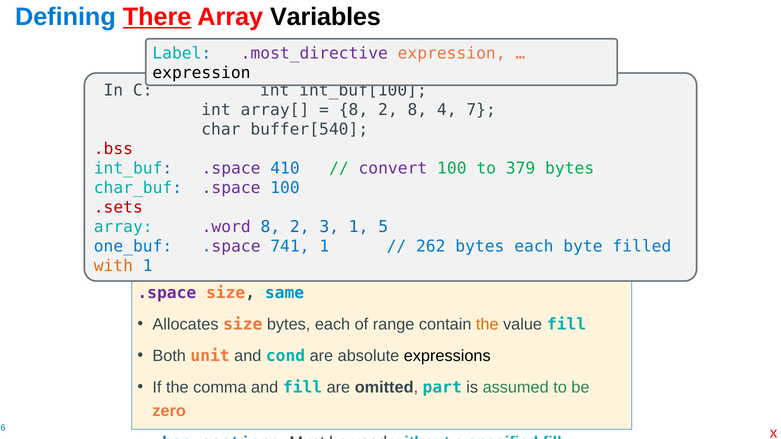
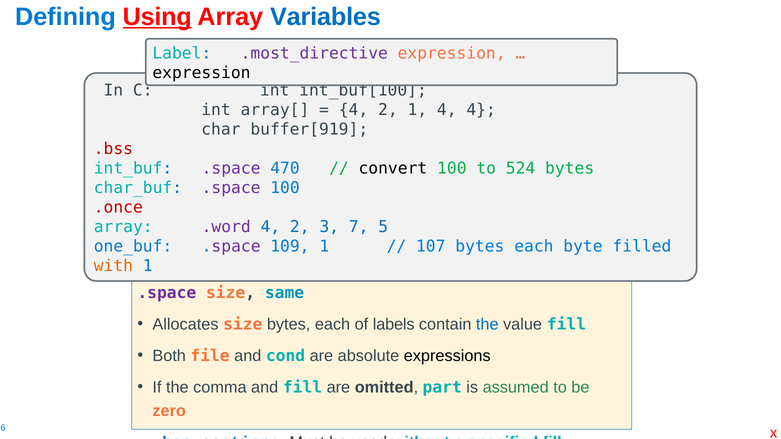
There: There -> Using (157, 17)
Variables colour: black -> blue (325, 17)
8: 8 -> 4 (353, 110)
2 8: 8 -> 1 (417, 110)
4 7: 7 -> 4 (481, 110)
buffer[540: buffer[540 -> buffer[919 (309, 129)
410: 410 -> 470 (285, 168)
convert colour: purple -> black (393, 168)
379: 379 -> 524 (521, 168)
.sets: .sets -> .once (118, 208)
.word 8: 8 -> 4 (270, 227)
3 1: 1 -> 7 (359, 227)
741: 741 -> 109 (290, 247)
262: 262 -> 107 (431, 247)
range: range -> labels (394, 324)
the colour: orange -> blue (487, 324)
unit: unit -> file (210, 356)
